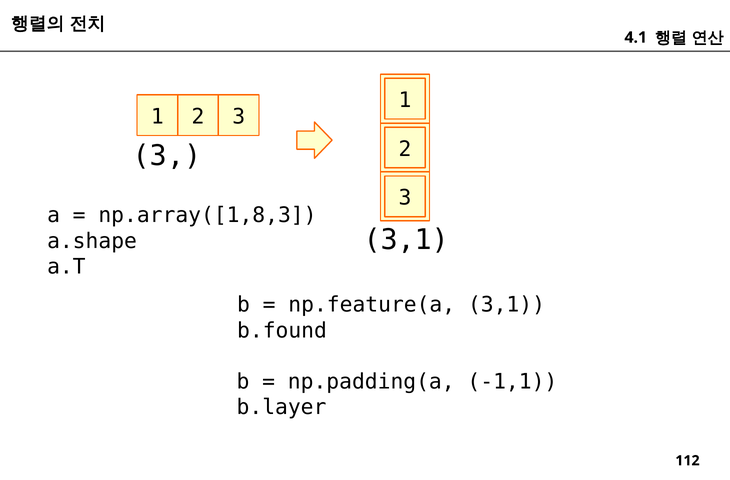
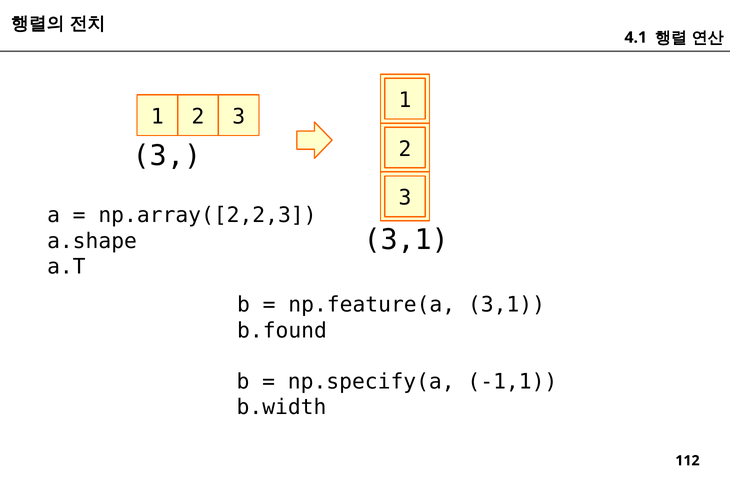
np.array([1,8,3: np.array([1,8,3 -> np.array([2,2,3 (207, 215)
np.padding(a: np.padding(a -> np.specify(a (371, 381)
b.layer: b.layer -> b.width (282, 407)
